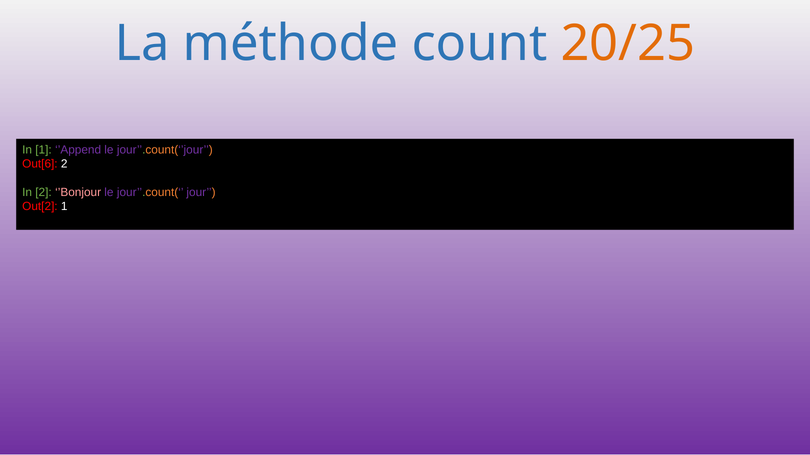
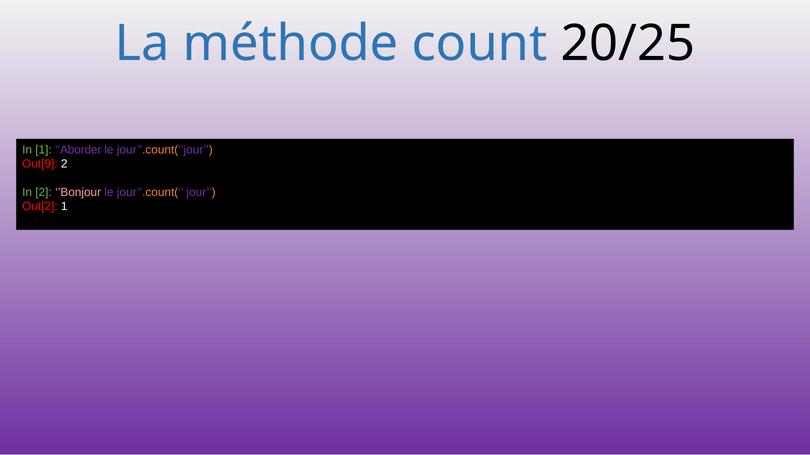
20/25 colour: orange -> black (628, 44)
’Append: ’Append -> ’Aborder (78, 150)
Out[6: Out[6 -> Out[9 (40, 164)
